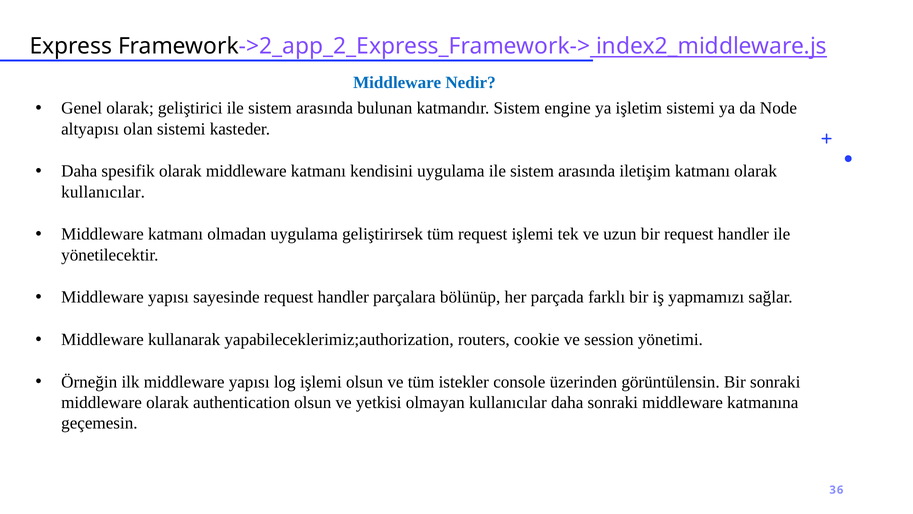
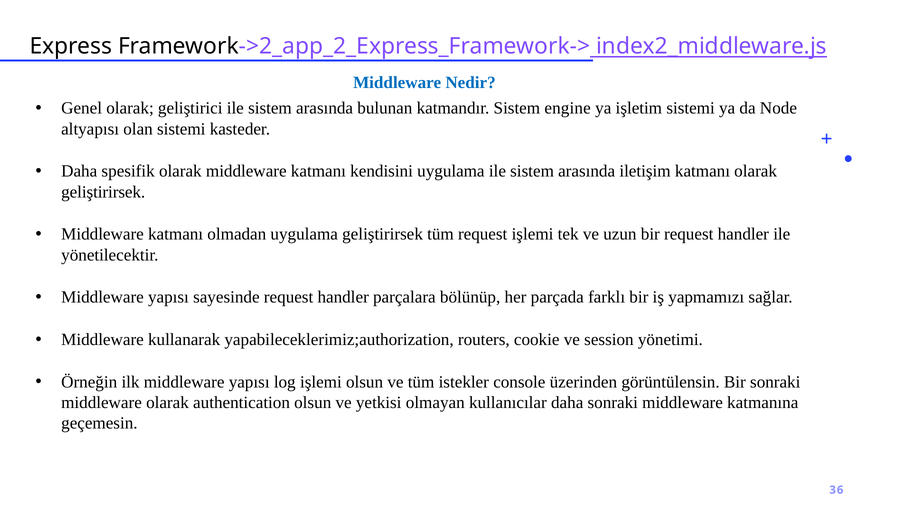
kullanıcılar: kullanıcılar -> geliştirirsek (103, 192)
